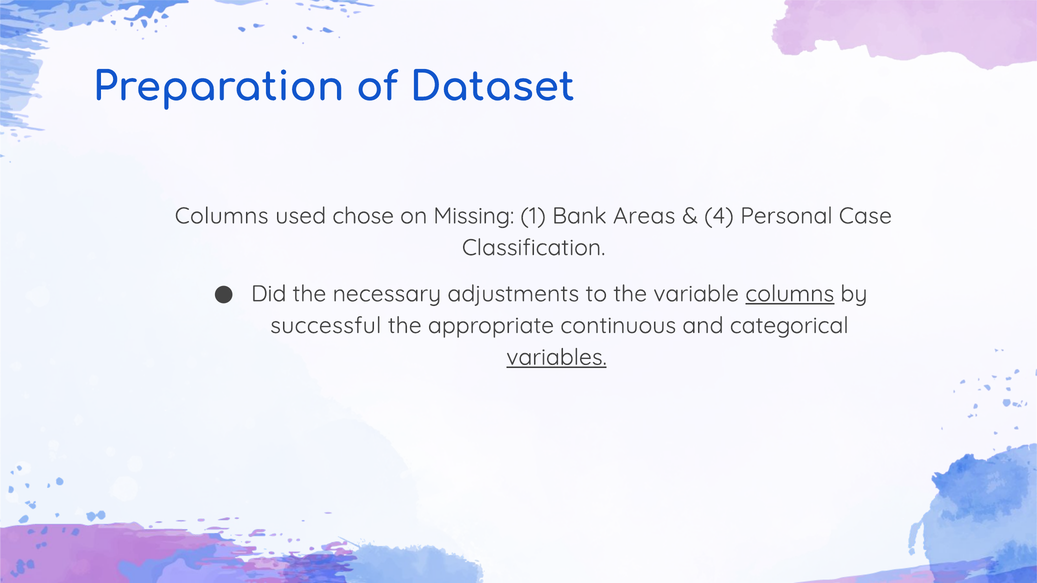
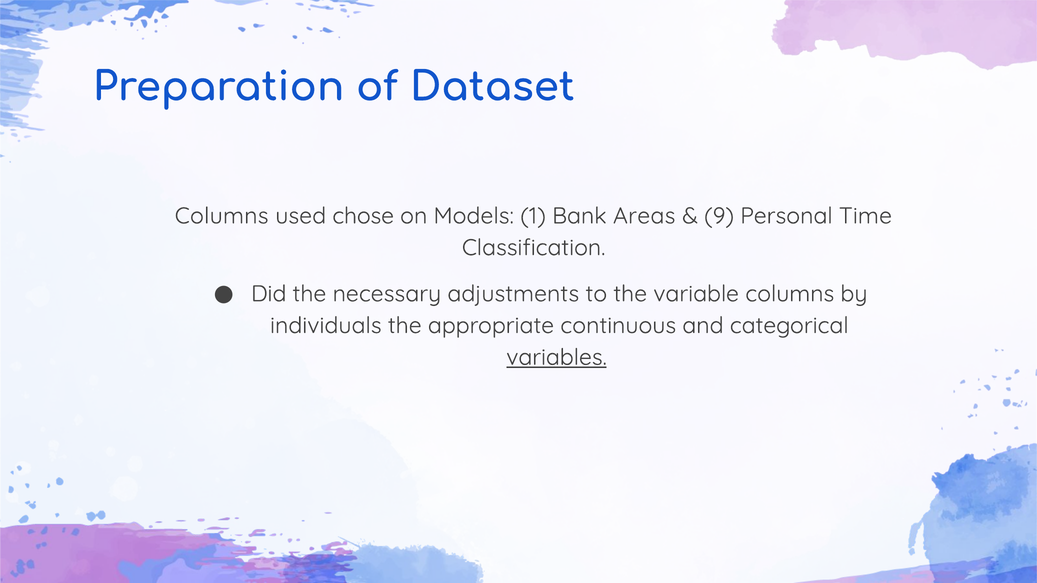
Missing: Missing -> Models (474, 216)
4: 4 -> 9 (719, 216)
Case: Case -> Time (865, 216)
columns underline: present -> none (790, 294)
successful: successful -> individuals (326, 326)
